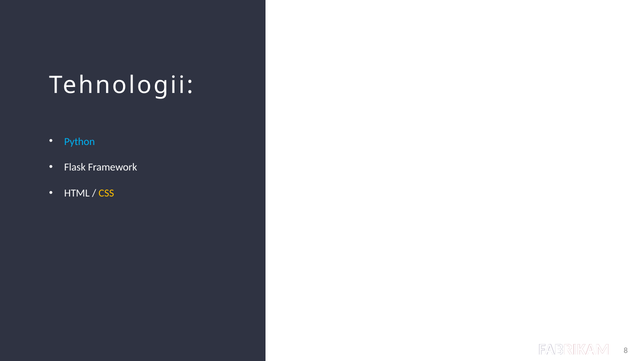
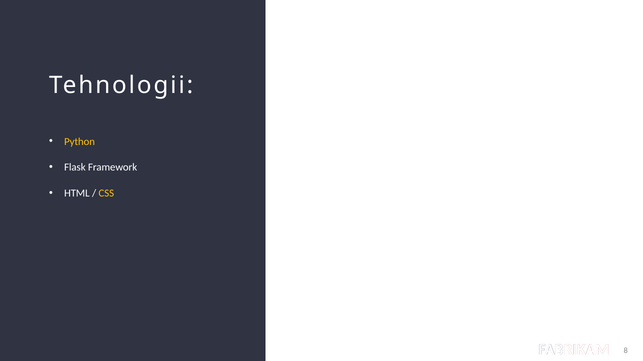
Python colour: light blue -> yellow (80, 142)
